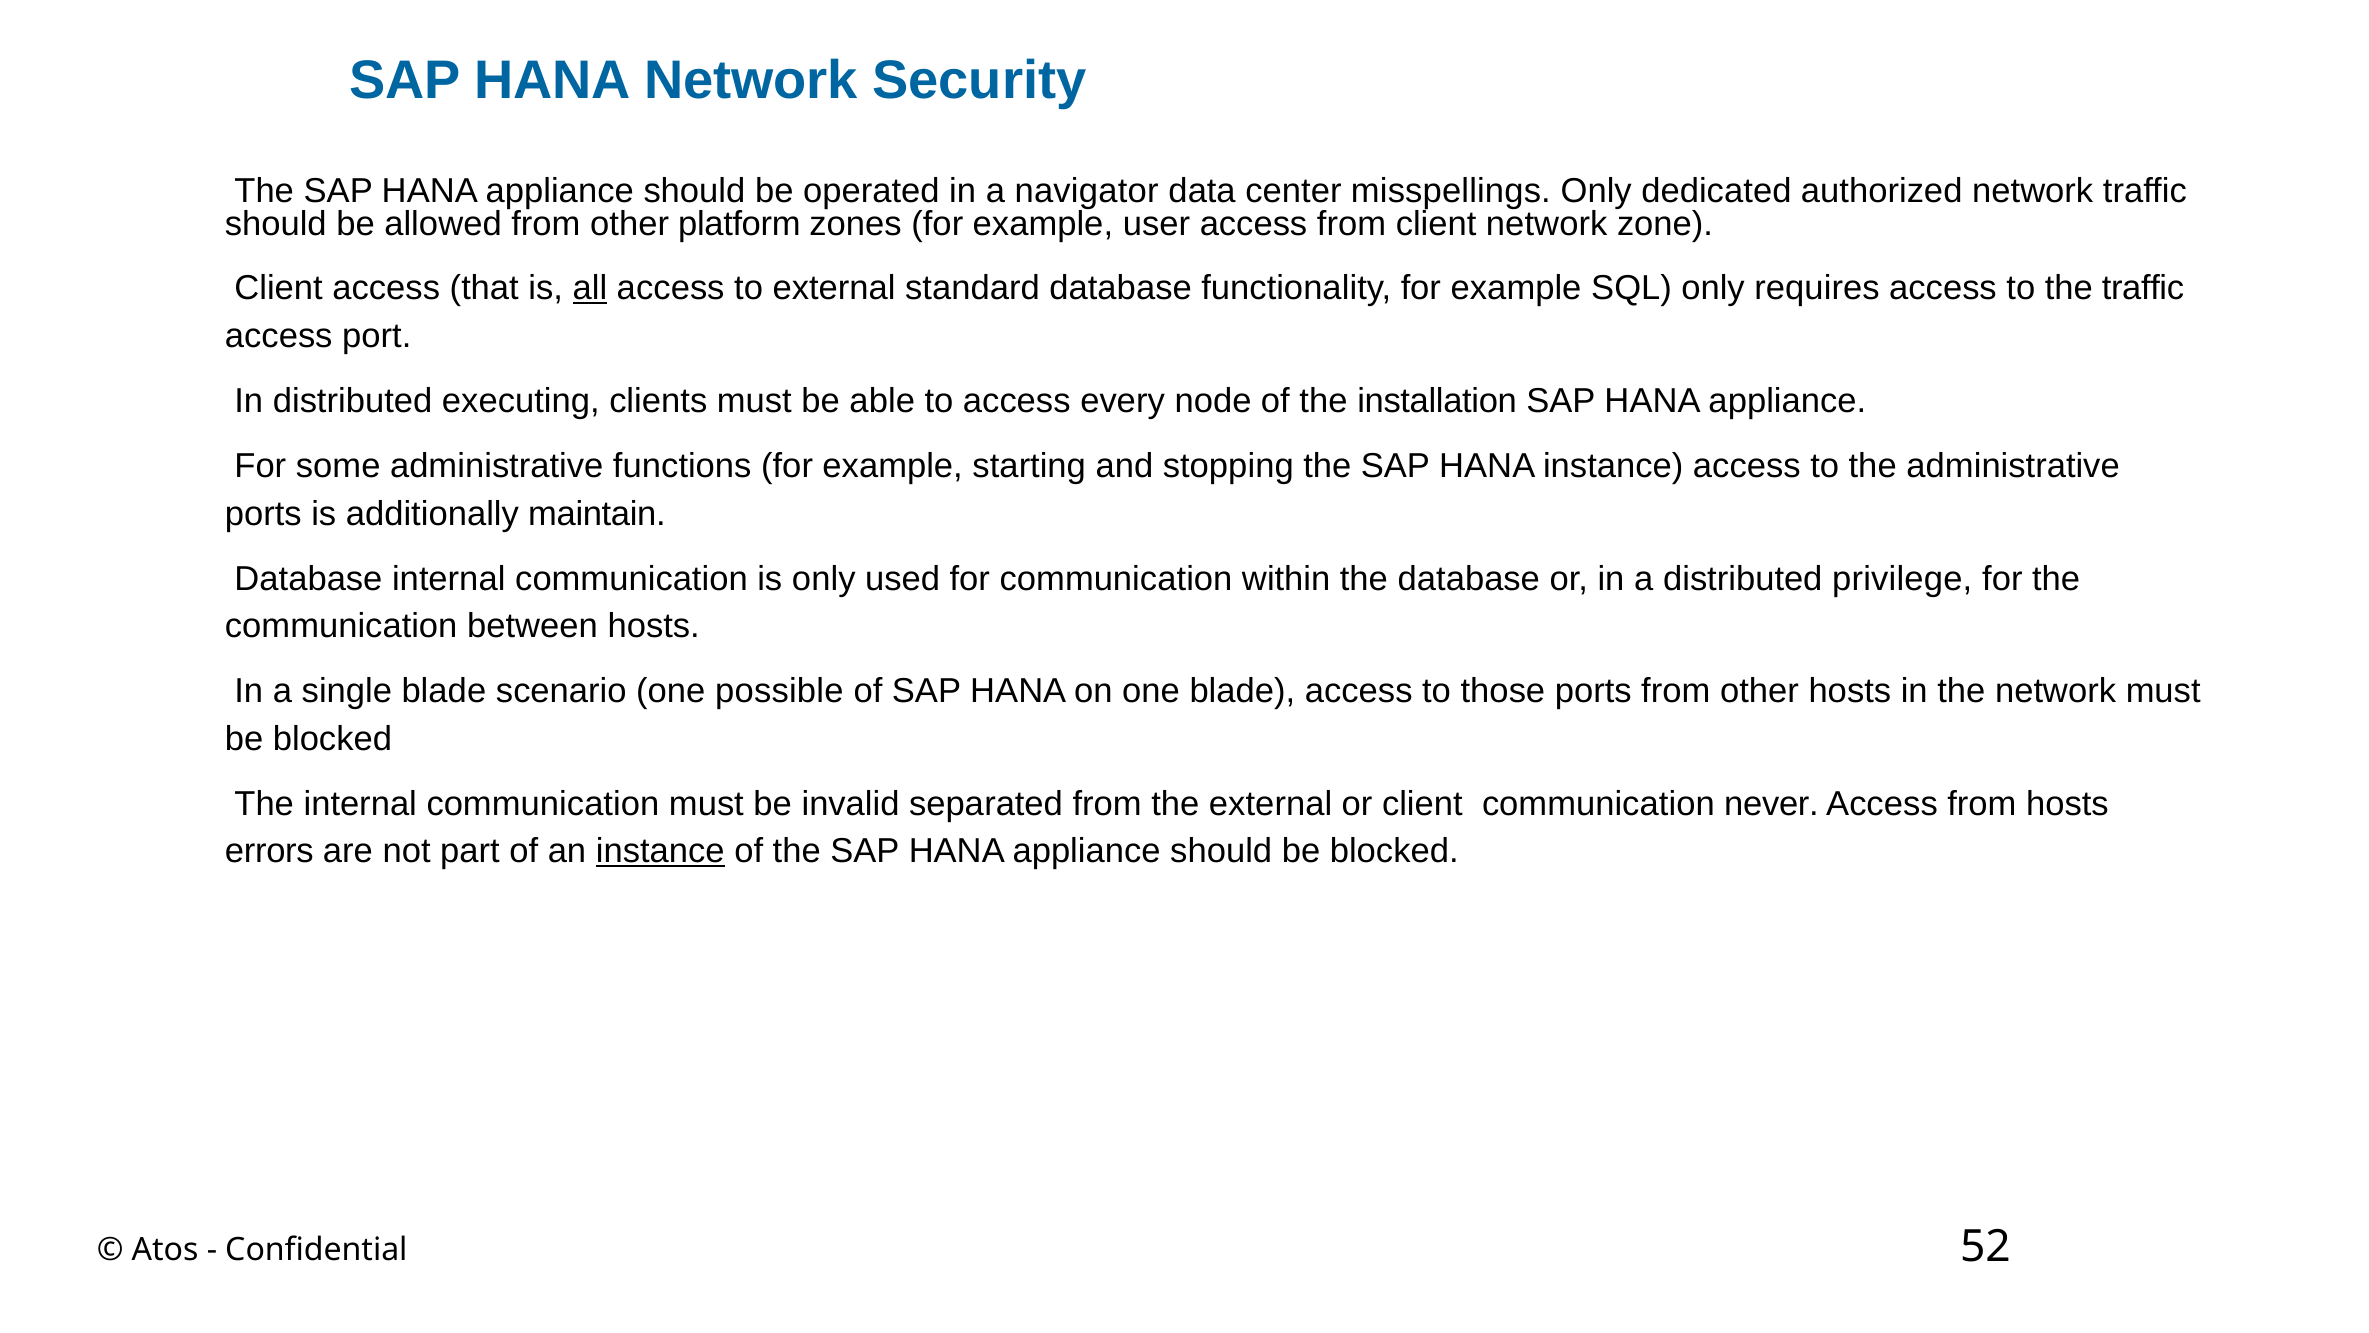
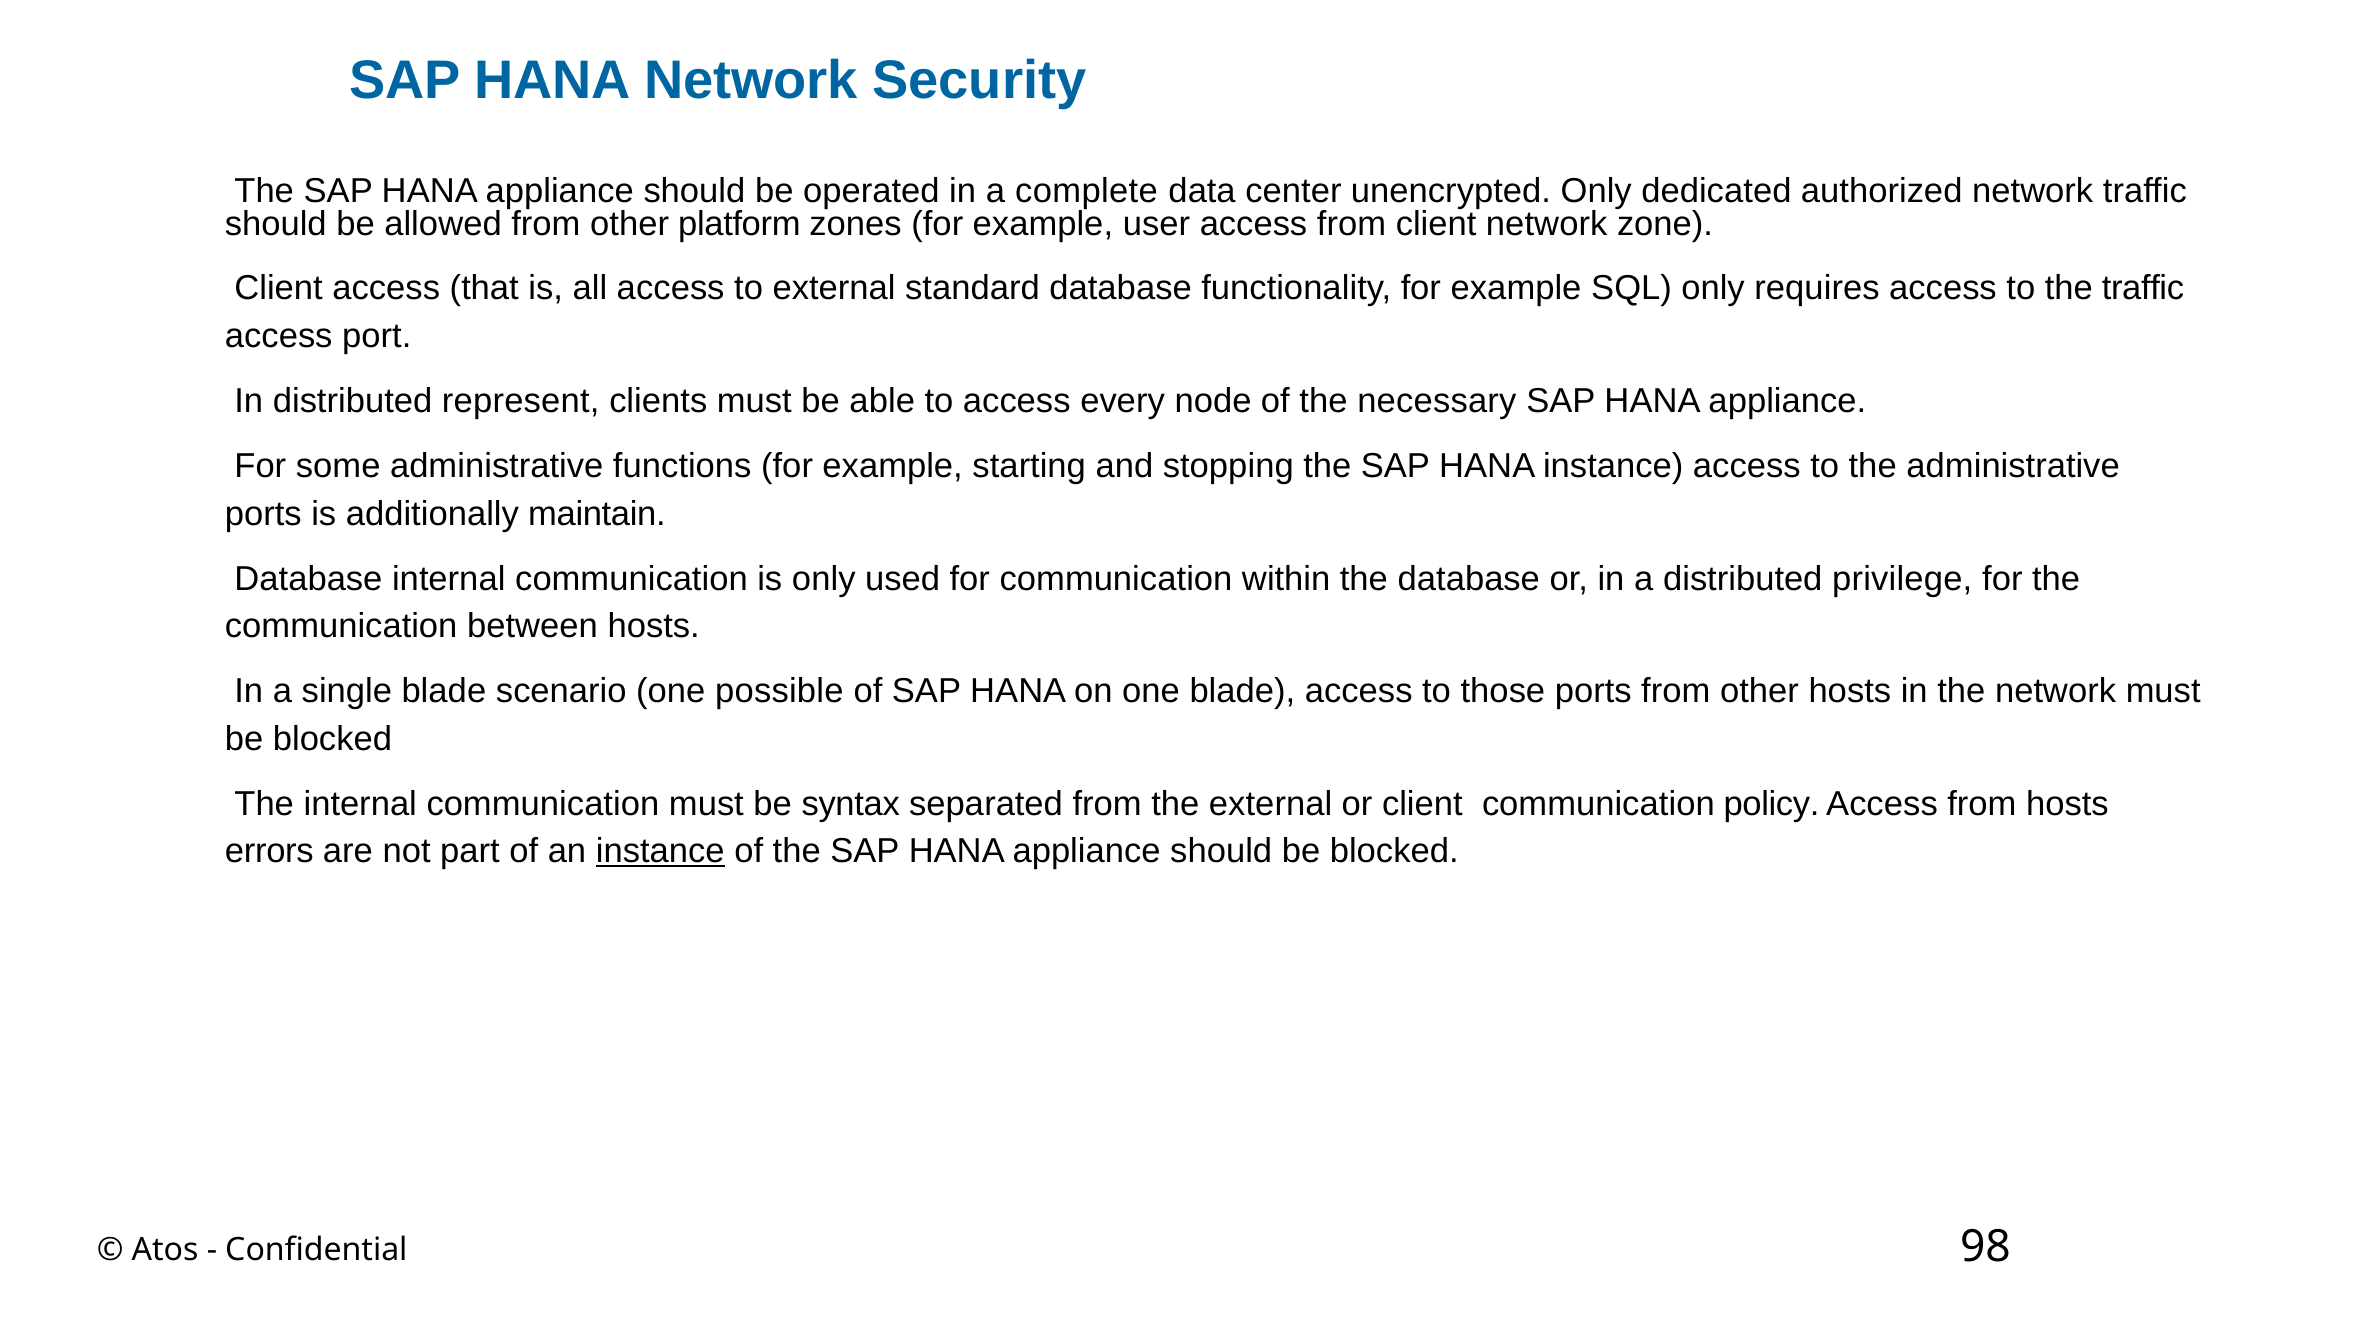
navigator: navigator -> complete (1087, 191)
misspellings: misspellings -> unencrypted (1451, 191)
all underline: present -> none (590, 288)
executing: executing -> represent (521, 401)
installation: installation -> necessary (1437, 401)
invalid: invalid -> syntax (851, 804)
never: never -> policy (1771, 804)
52: 52 -> 98 (1985, 1247)
